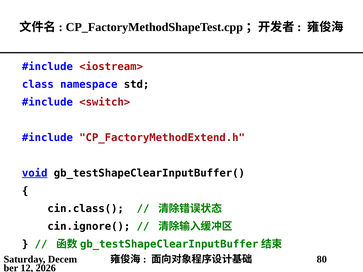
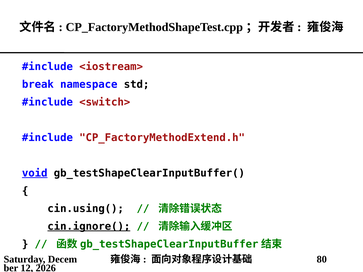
class: class -> break (38, 85)
cin.class(: cin.class( -> cin.using( (86, 209)
cin.ignore( underline: none -> present (89, 227)
